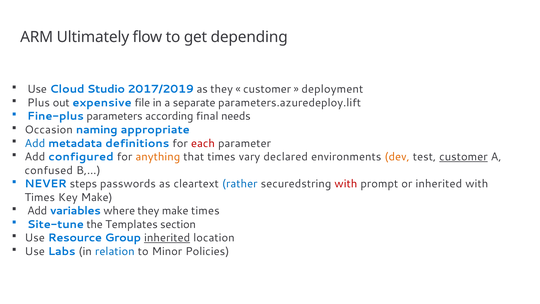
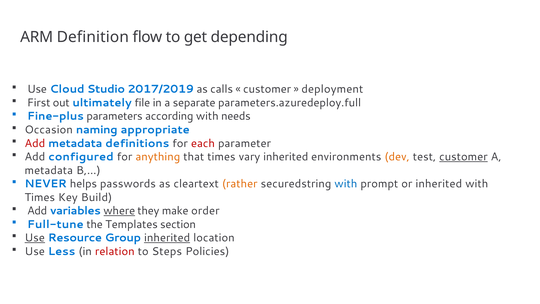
Ultimately: Ultimately -> Definition (93, 37)
as they: they -> calls (222, 89)
Plus: Plus -> First (39, 103)
expensive: expensive -> ultimately (102, 103)
parameters.azuredeploy.lift: parameters.azuredeploy.lift -> parameters.azuredeploy.full (290, 103)
according final: final -> with (207, 116)
Add colour: blue -> red (35, 143)
vary declared: declared -> inherited (286, 157)
confused: confused -> metadata (49, 170)
steps: steps -> helps (83, 184)
rather colour: blue -> orange (240, 184)
with colour: red -> blue (346, 184)
Key Make: Make -> Build (97, 197)
where underline: none -> present (119, 211)
make times: times -> order (205, 211)
Site-tune: Site-tune -> Full-tune (55, 224)
Use underline: none -> present (35, 238)
Labs: Labs -> Less (62, 251)
relation colour: blue -> red (115, 251)
Minor: Minor -> Steps (167, 251)
